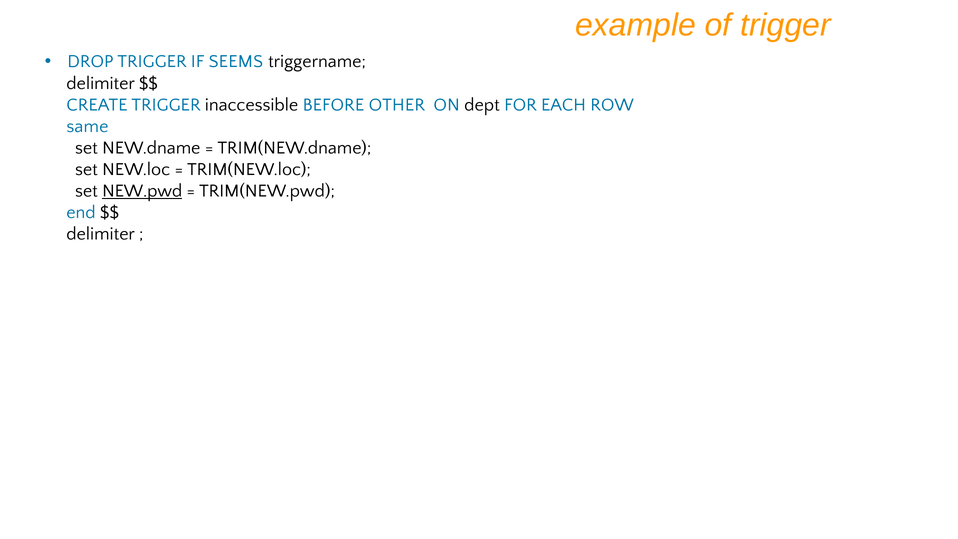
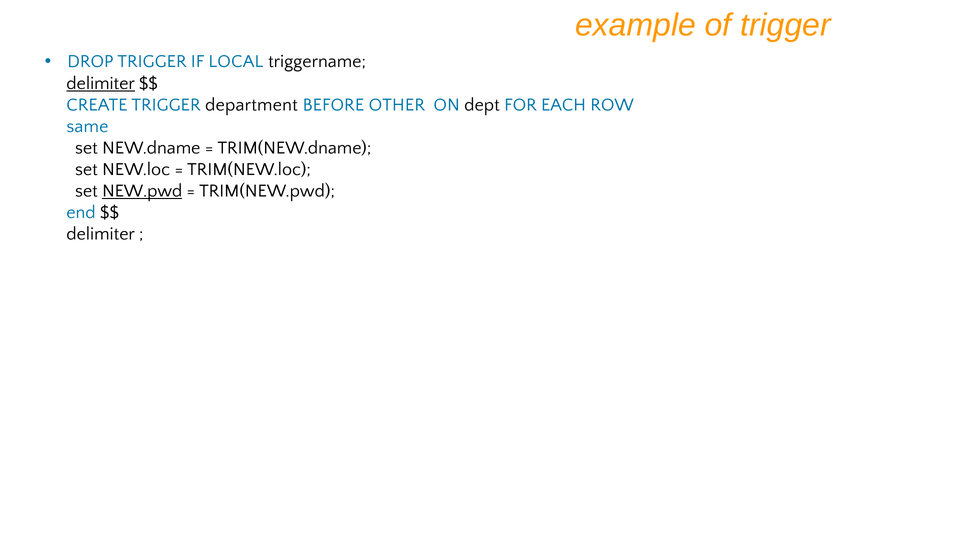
SEEMS: SEEMS -> LOCAL (236, 62)
delimiter underline: none -> present (101, 83)
inaccessible: inaccessible -> department (251, 105)
